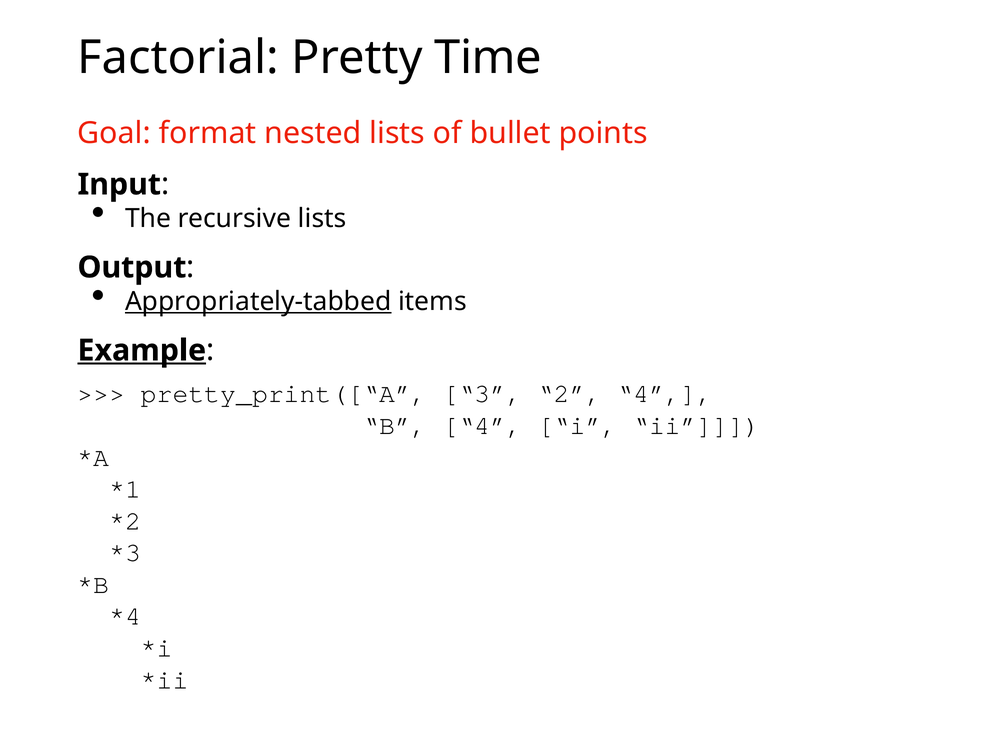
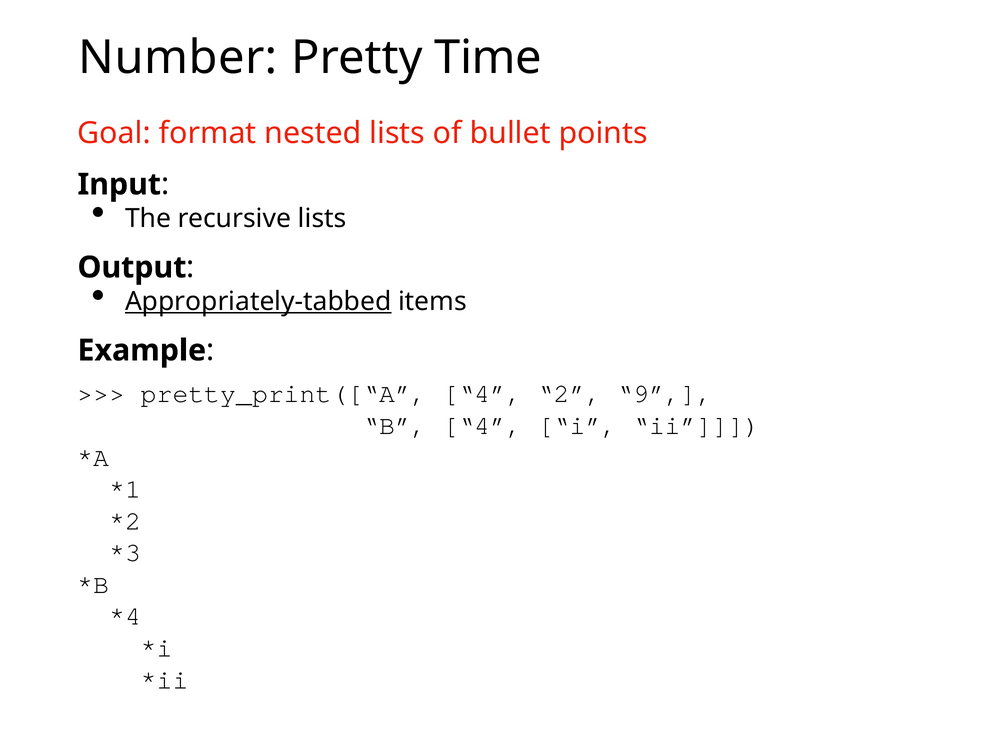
Factorial: Factorial -> Number (178, 58)
Example underline: present -> none (142, 350)
pretty_print([“A 3: 3 -> 4 (482, 394)
2 4: 4 -> 9 (665, 394)
